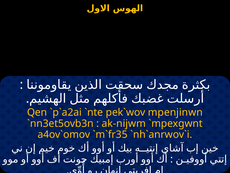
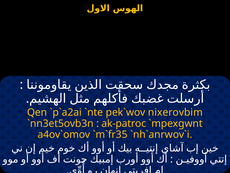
mpenjinwn: mpenjinwn -> nixerovbim (175, 112)
ak-nijwm: ak-nijwm -> ak-patroc (124, 123)
